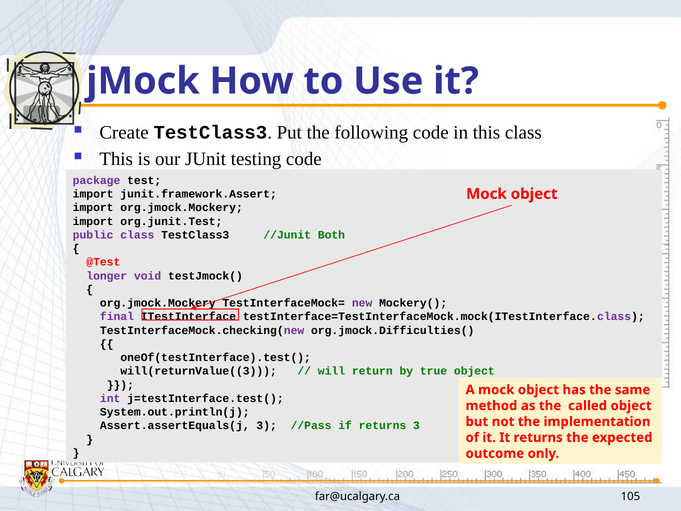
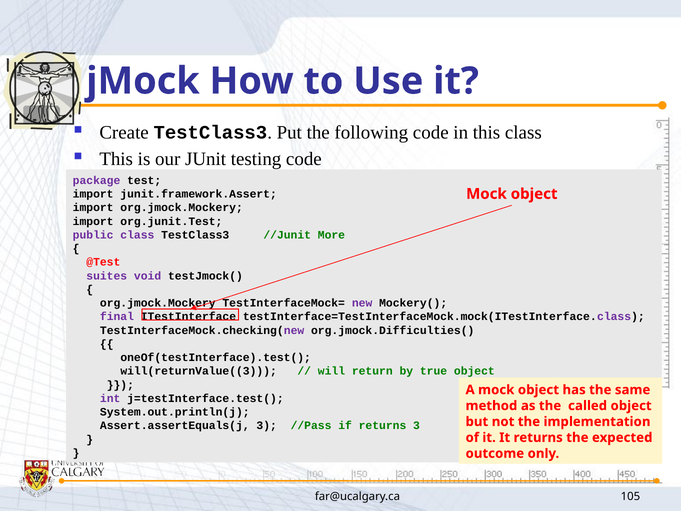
Both: Both -> More (331, 235)
longer: longer -> suites (107, 276)
